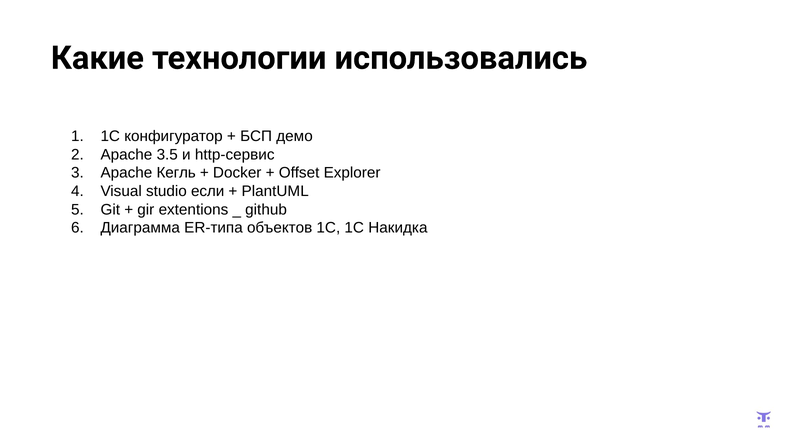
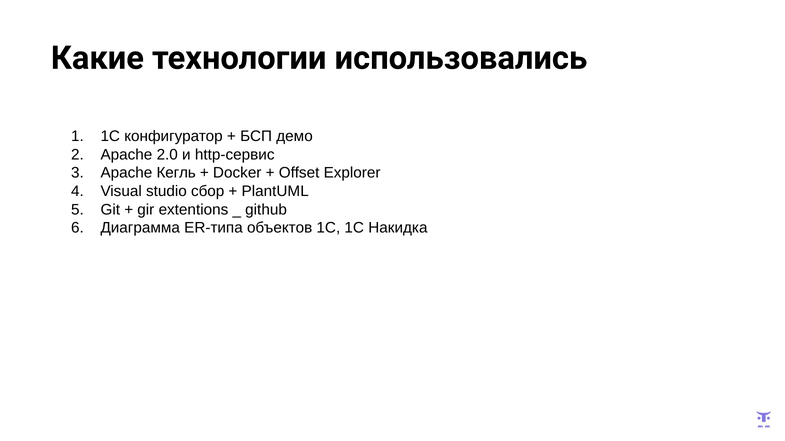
3.5: 3.5 -> 2.0 (167, 155)
если: если -> сбор (208, 192)
